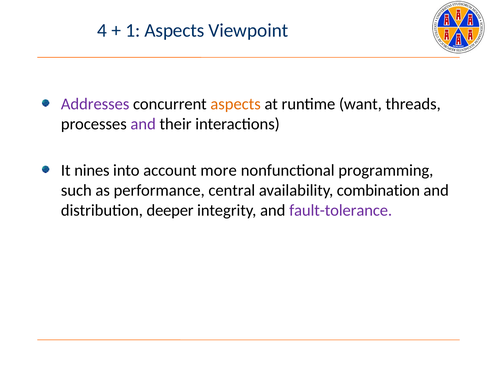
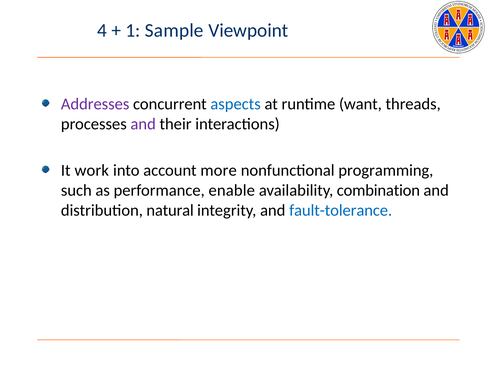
1 Aspects: Aspects -> Sample (174, 30)
aspects colour: orange -> blue (236, 104)
nines: nines -> work (92, 170)
central: central -> enable (232, 190)
deeper: deeper -> natural (170, 210)
fault-tolerance colour: purple -> blue (341, 210)
